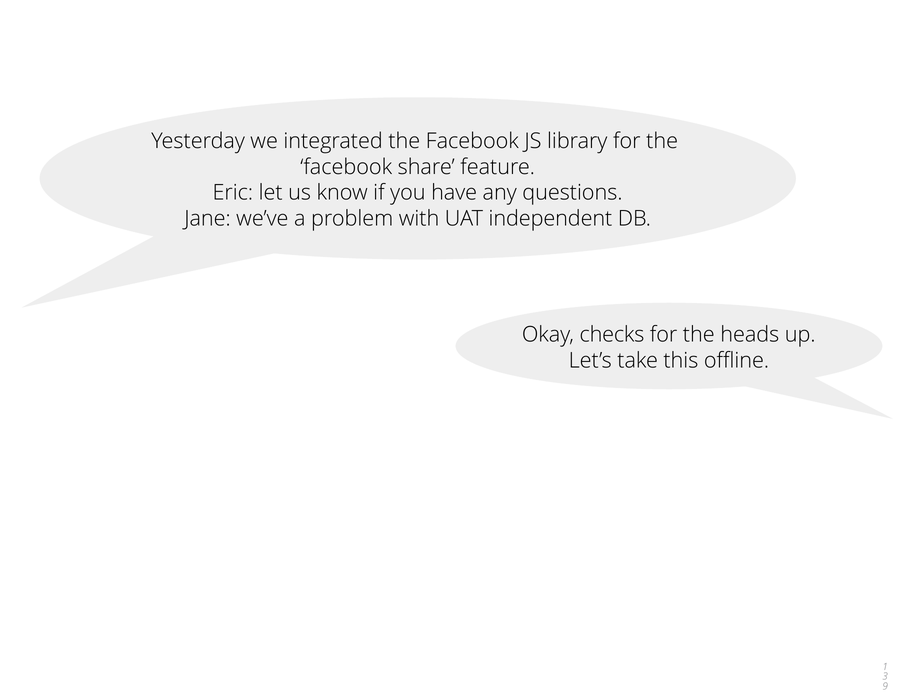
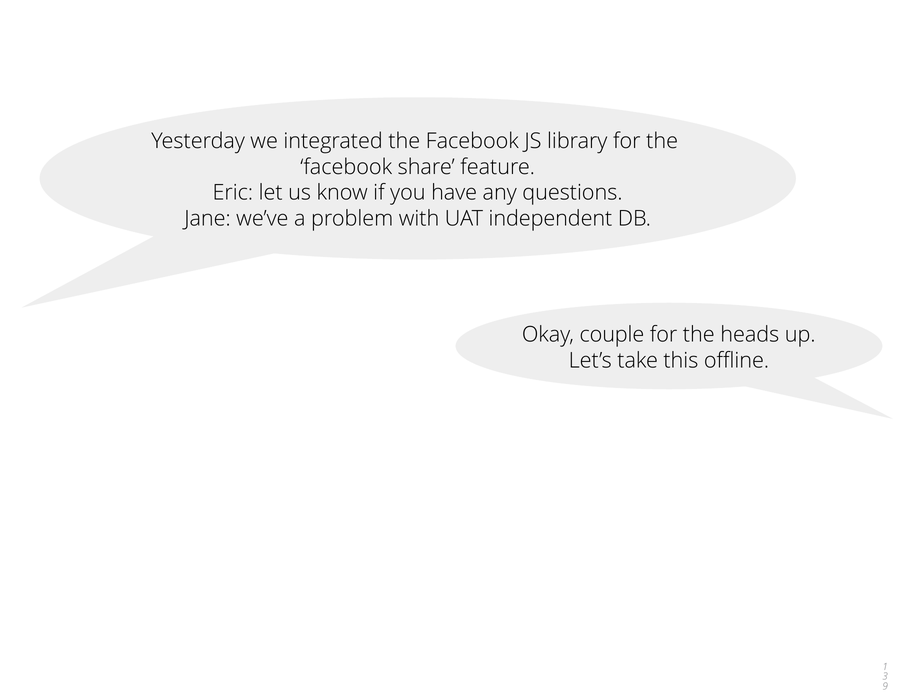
checks: checks -> couple (612, 334)
